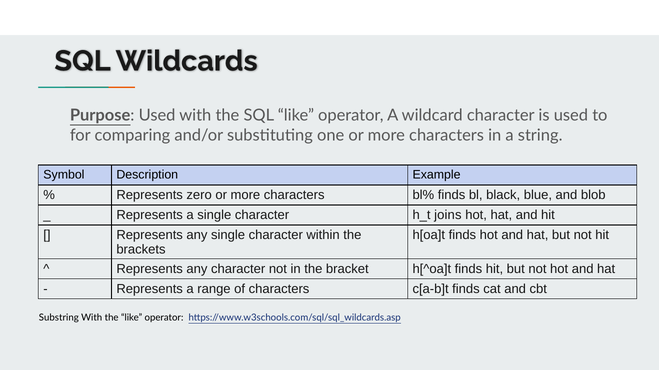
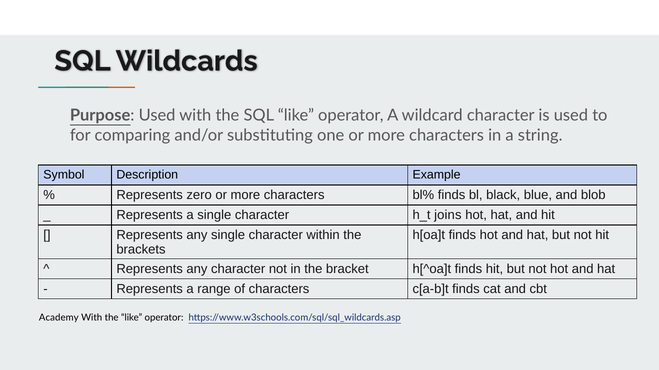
Substring: Substring -> Academy (59, 318)
